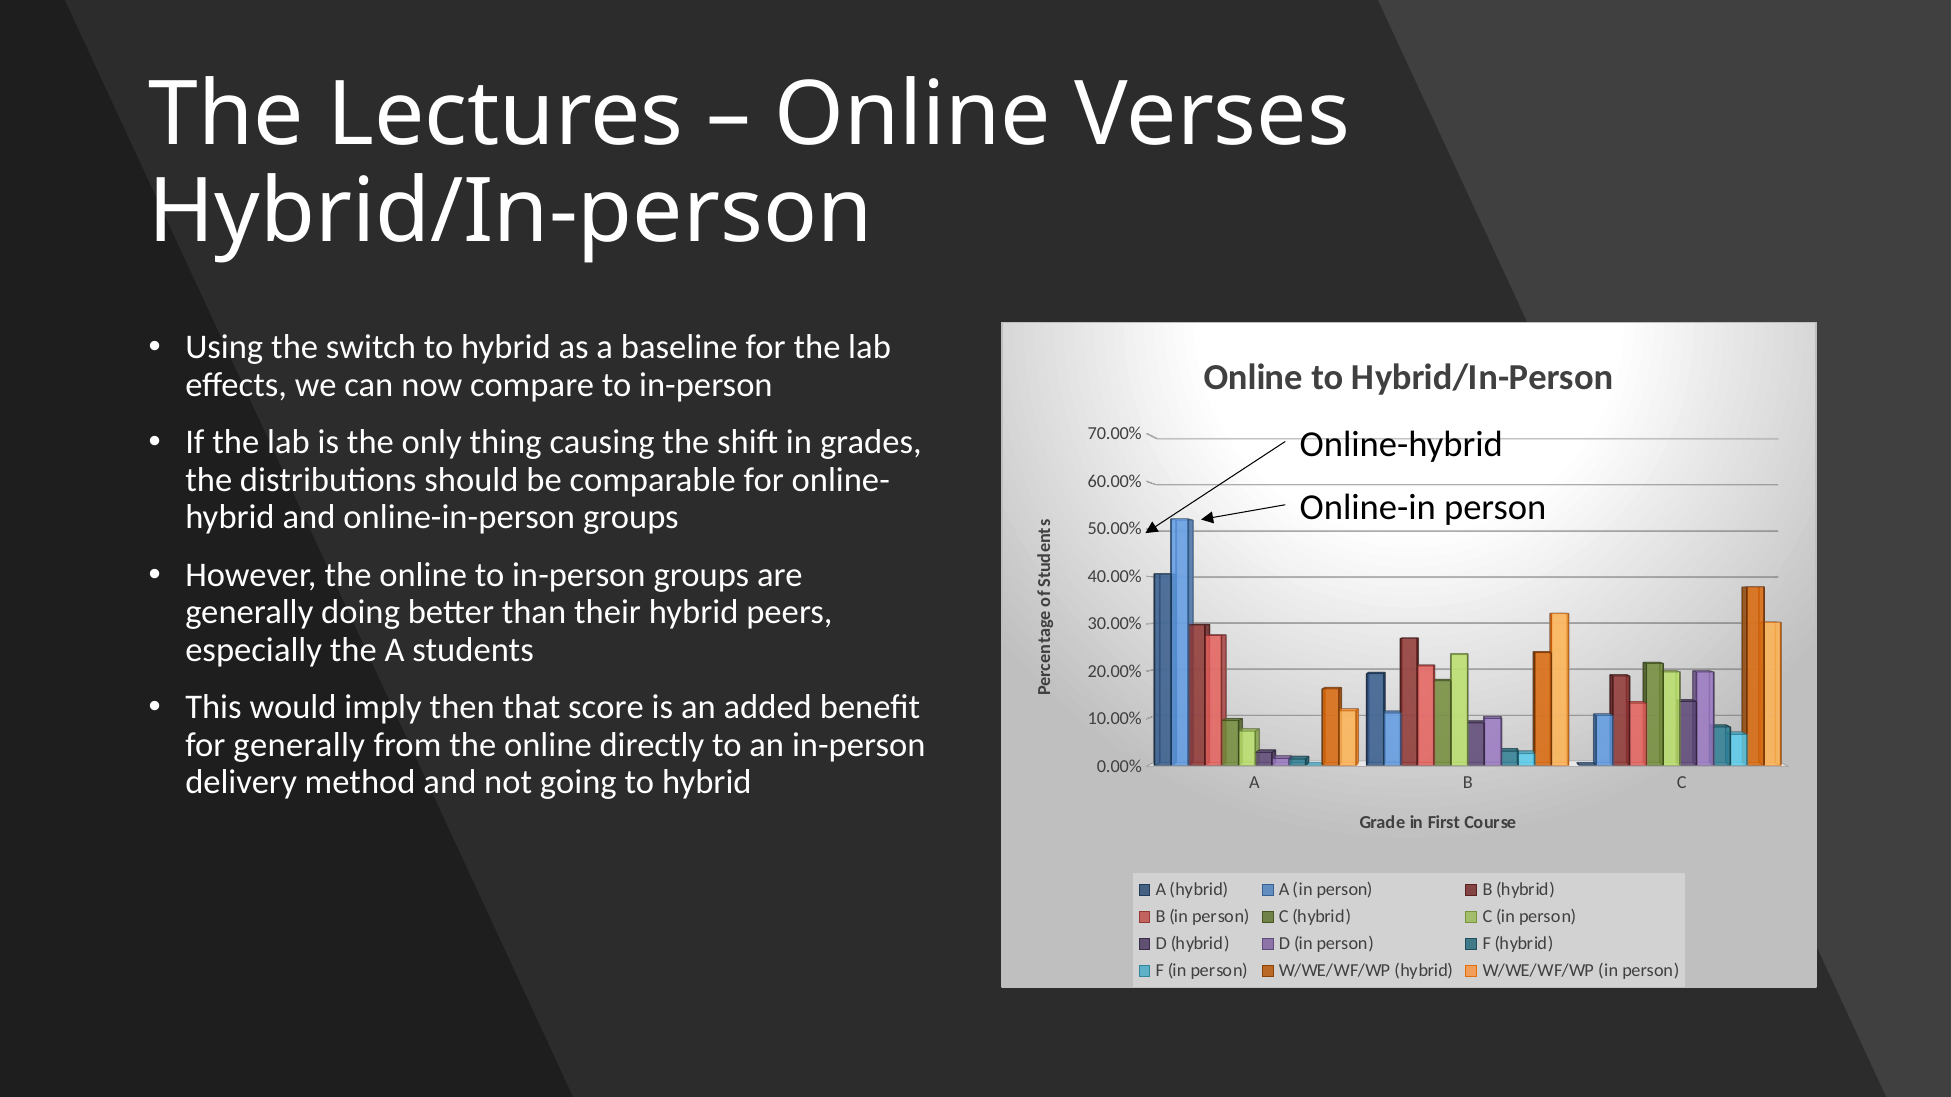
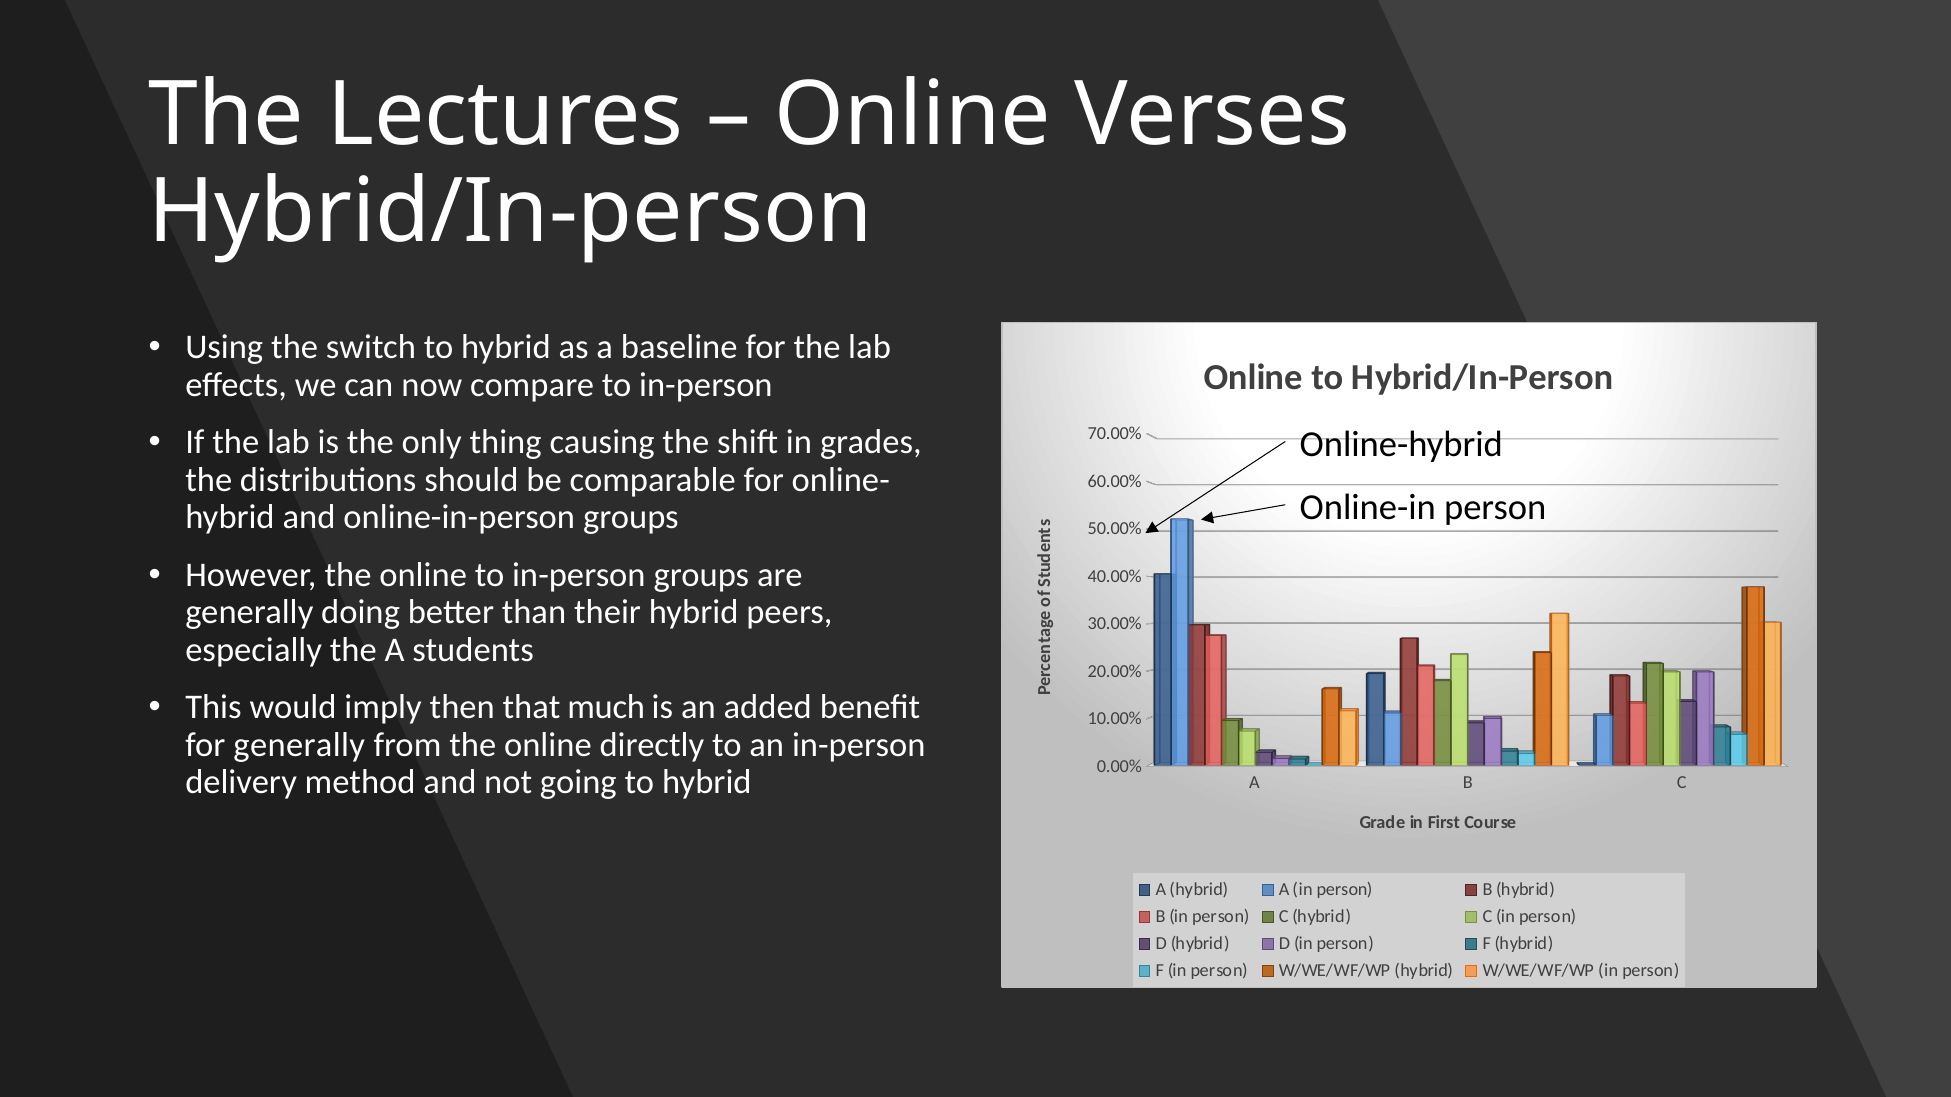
score: score -> much (606, 708)
